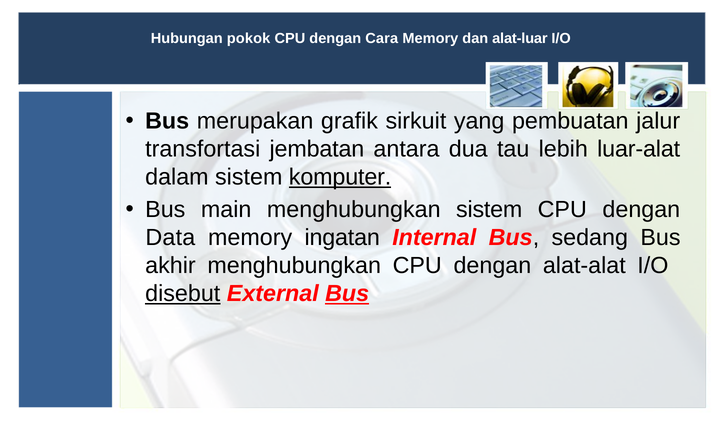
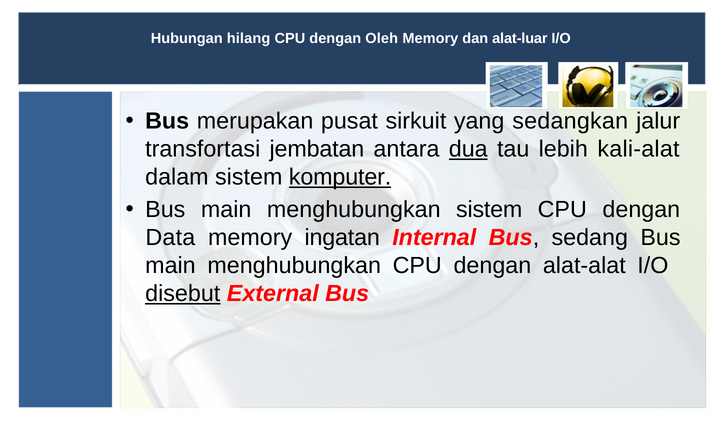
pokok: pokok -> hilang (249, 38)
Cara: Cara -> Oleh (382, 38)
grafik: grafik -> pusat (349, 121)
pembuatan: pembuatan -> sedangkan (570, 121)
dua underline: none -> present (468, 149)
luar-alat: luar-alat -> kali-alat (638, 149)
akhir: akhir -> main (170, 266)
Bus underline: present -> none (347, 294)
